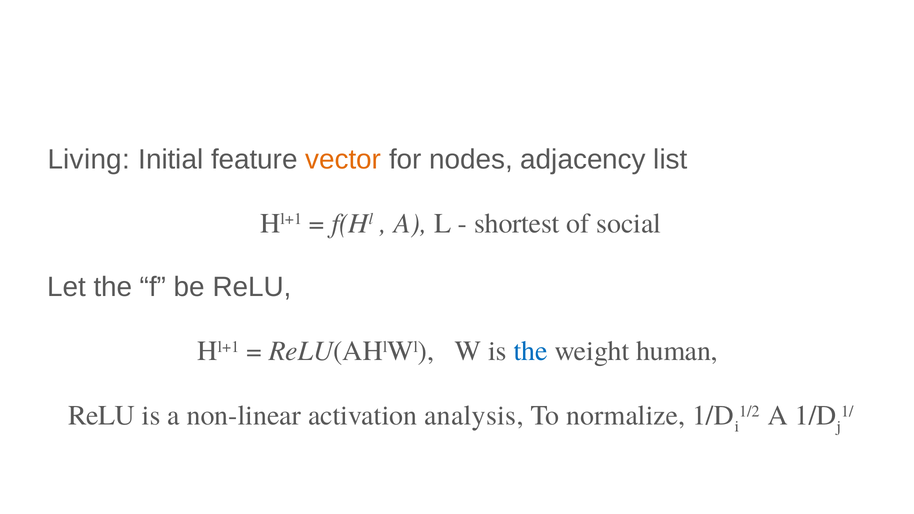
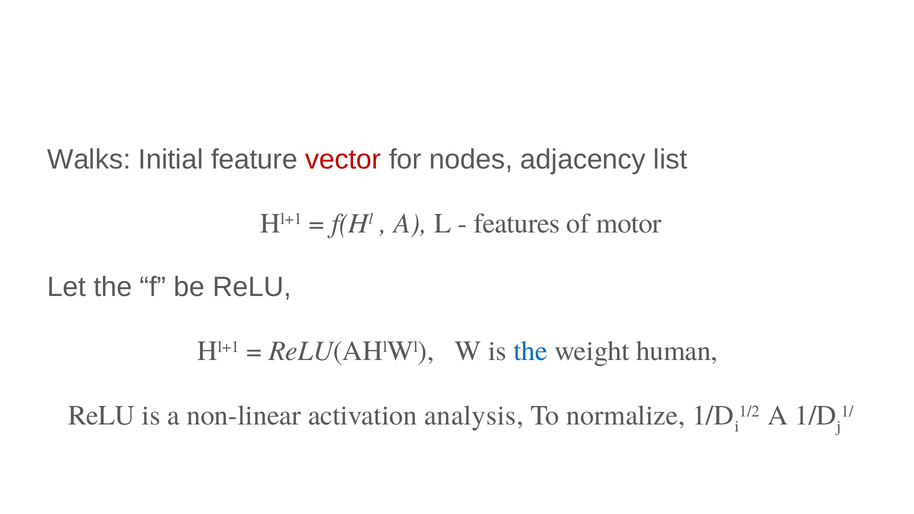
Living: Living -> Walks (89, 160)
vector colour: orange -> red (343, 160)
shortest: shortest -> features (517, 223)
social: social -> motor (629, 223)
